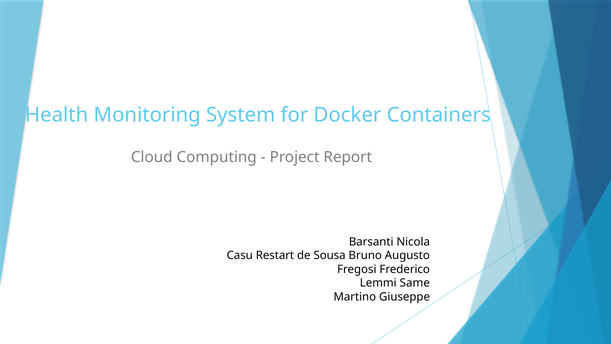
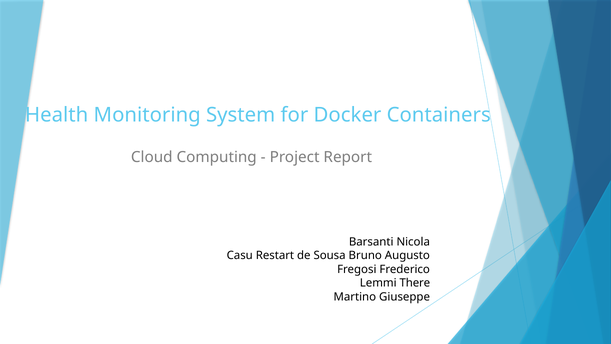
Same: Same -> There (415, 283)
